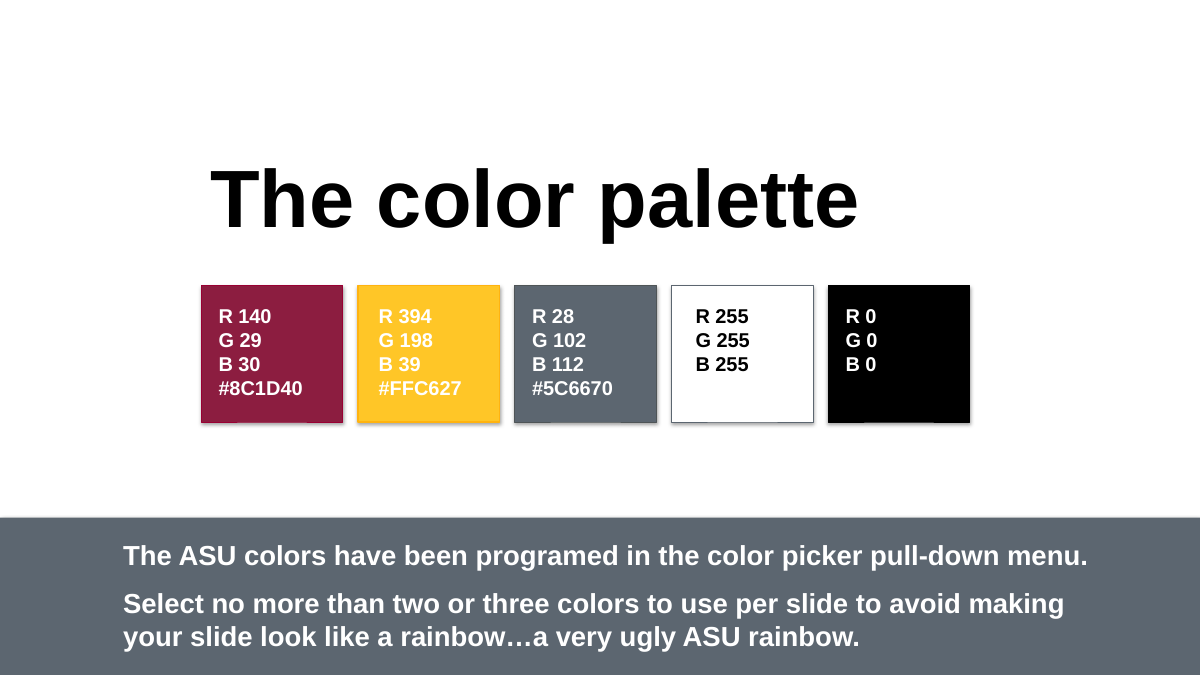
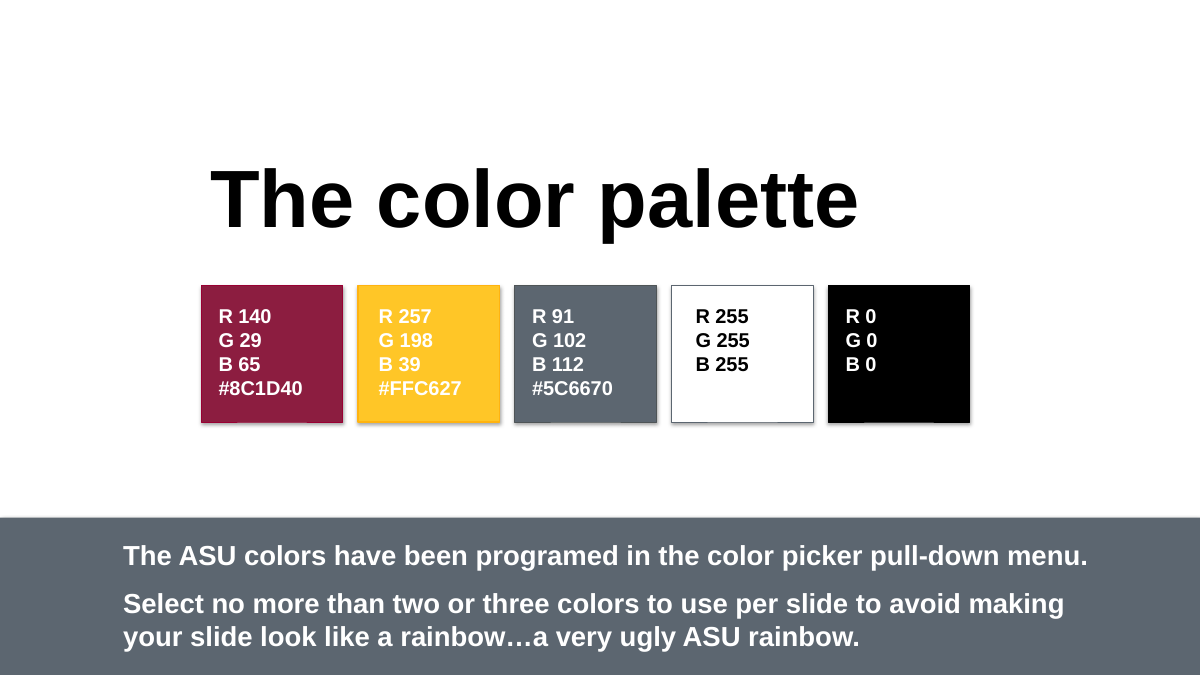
394: 394 -> 257 (415, 317)
28: 28 -> 91 (563, 317)
30: 30 -> 65 (250, 365)
